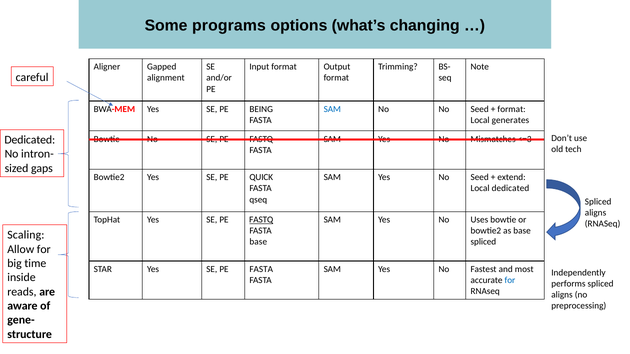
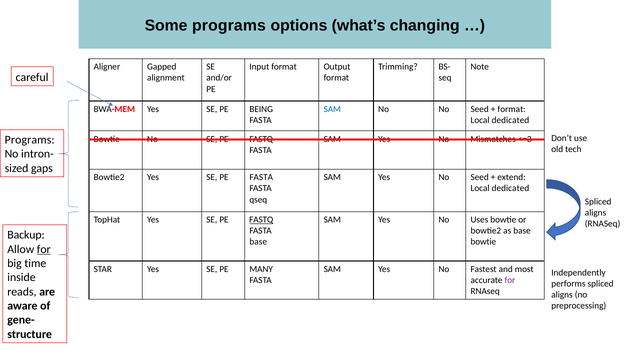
generates: generates -> dedicated (510, 120)
Dedicated: Dedicated -> Programs (30, 140)
PE QUICK: QUICK -> FASTA (261, 177)
Scaling: Scaling -> Backup (26, 235)
spliced: spliced -> bowtie (483, 242)
for underline: none -> present (44, 250)
PE FASTA: FASTA -> MANY (261, 269)
for colour: blue -> purple (510, 281)
